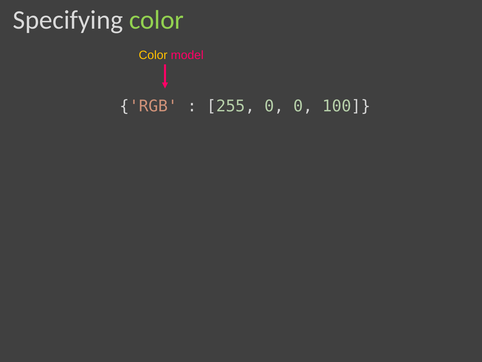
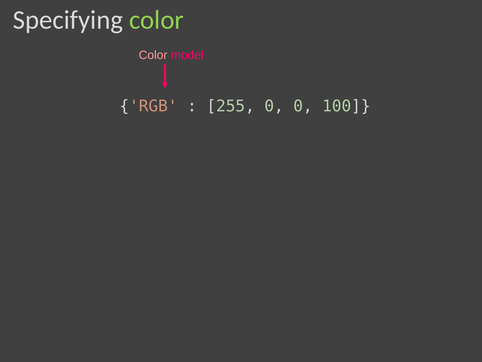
Color colour: yellow -> pink (153, 55)
